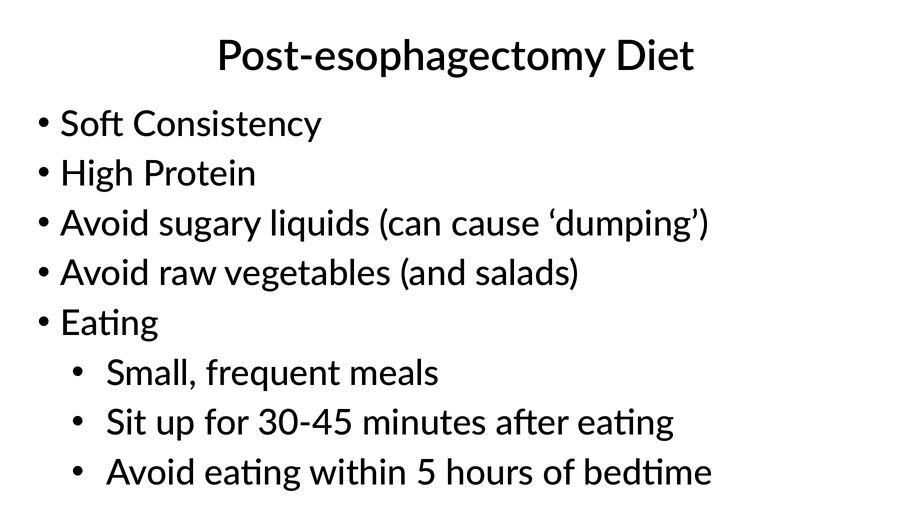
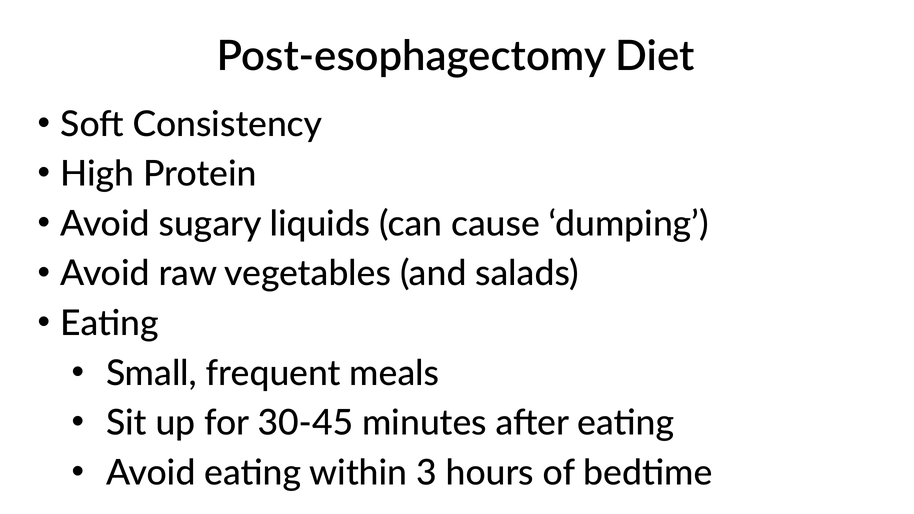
5: 5 -> 3 (426, 473)
